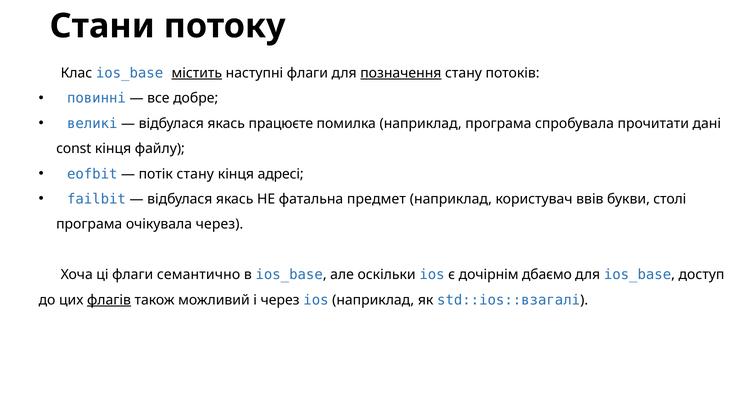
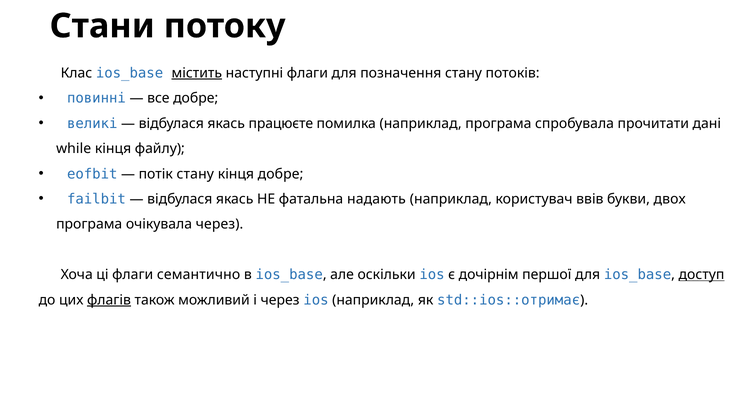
позначення underline: present -> none (401, 73)
const: const -> while (74, 149)
кінця адресі: адресі -> добре (281, 174)
предмет: предмет -> надають (376, 199)
столі: столі -> двох (670, 199)
дбаємо: дбаємо -> першої (547, 274)
доступ underline: none -> present (701, 274)
std::ios::взагалі: std::ios::взагалі -> std::ios::отримає (509, 300)
